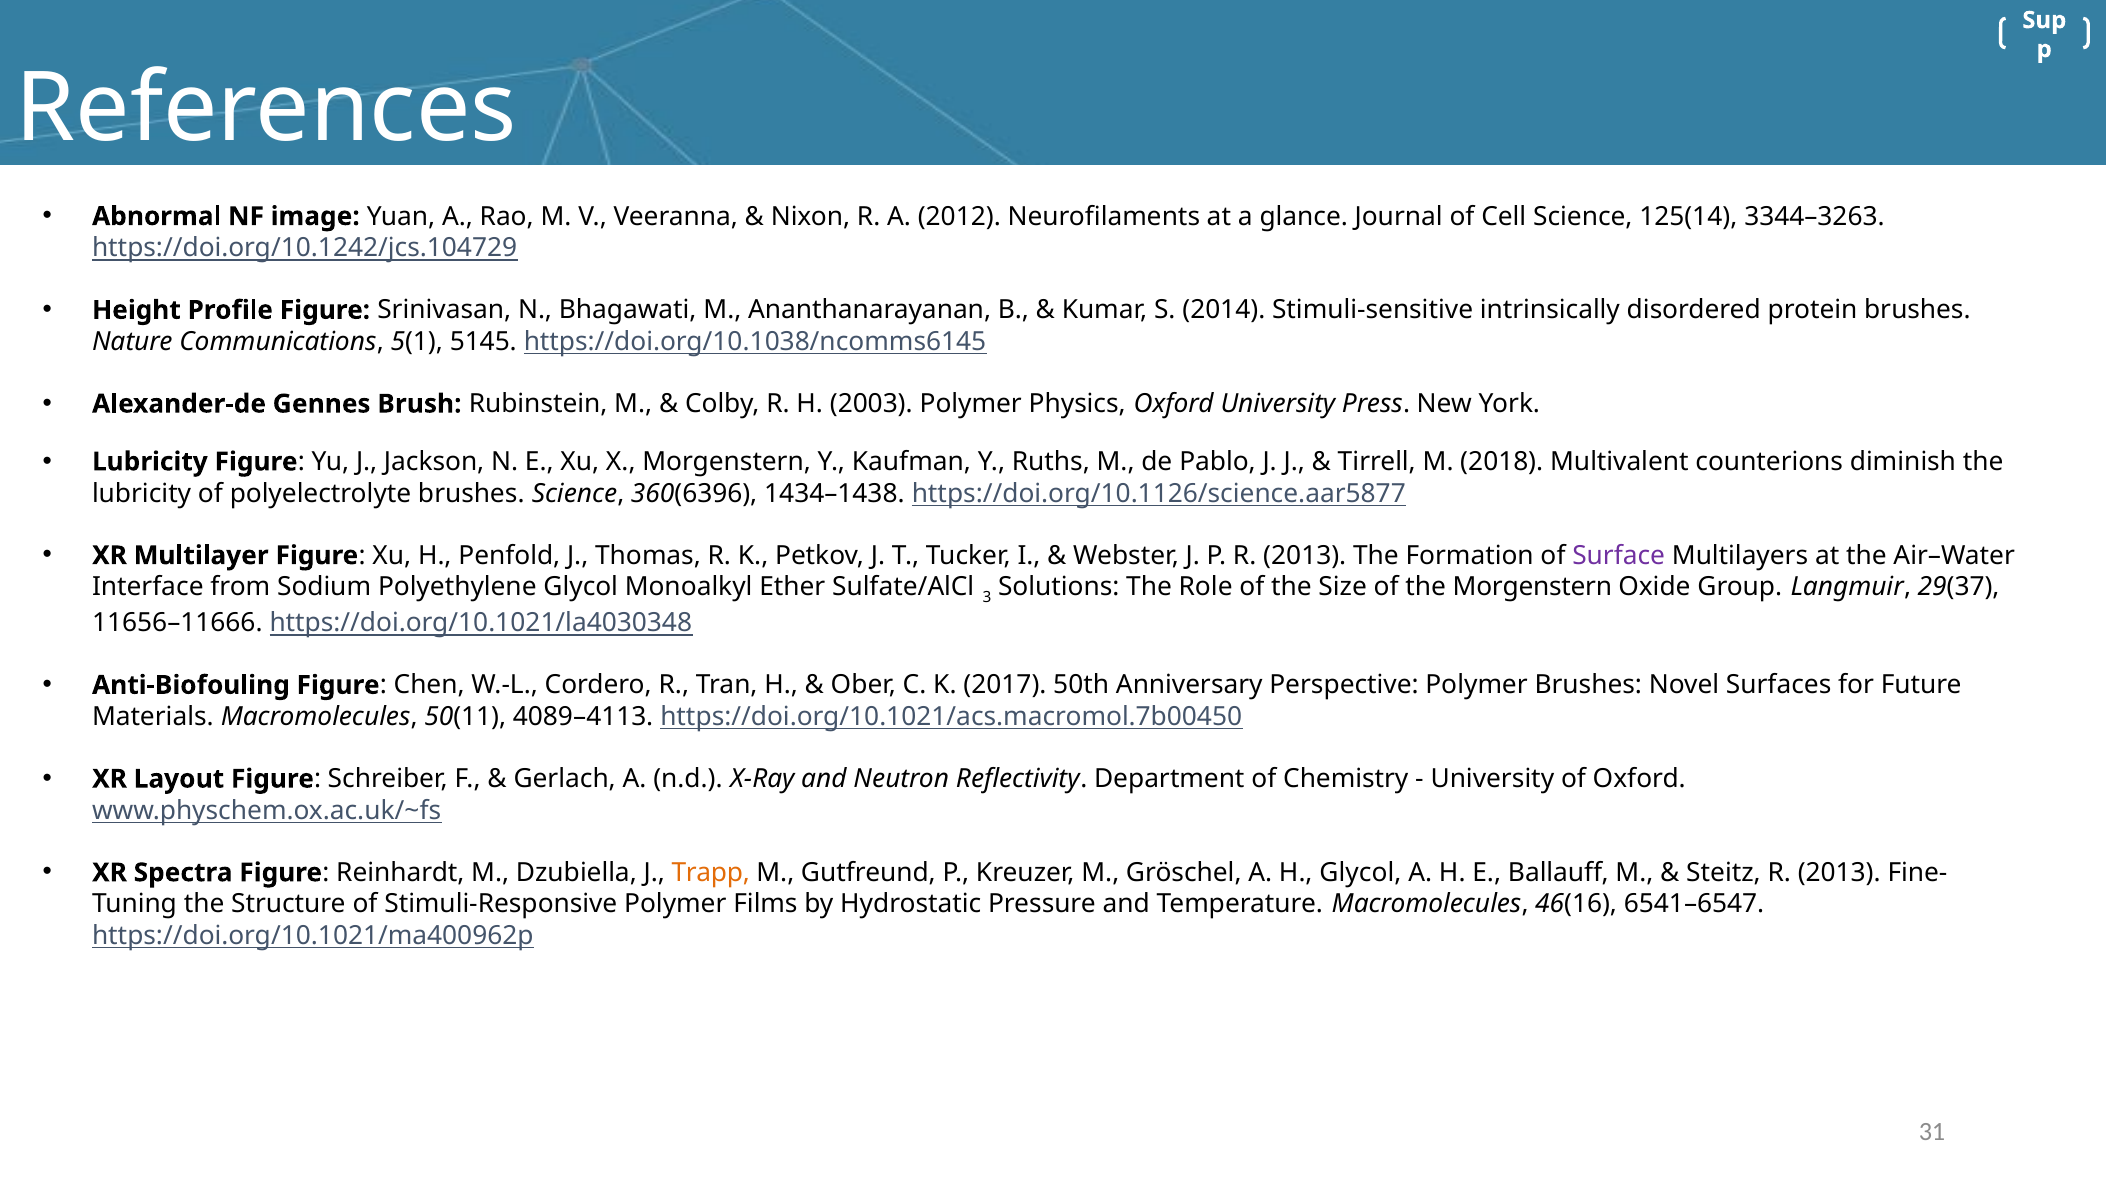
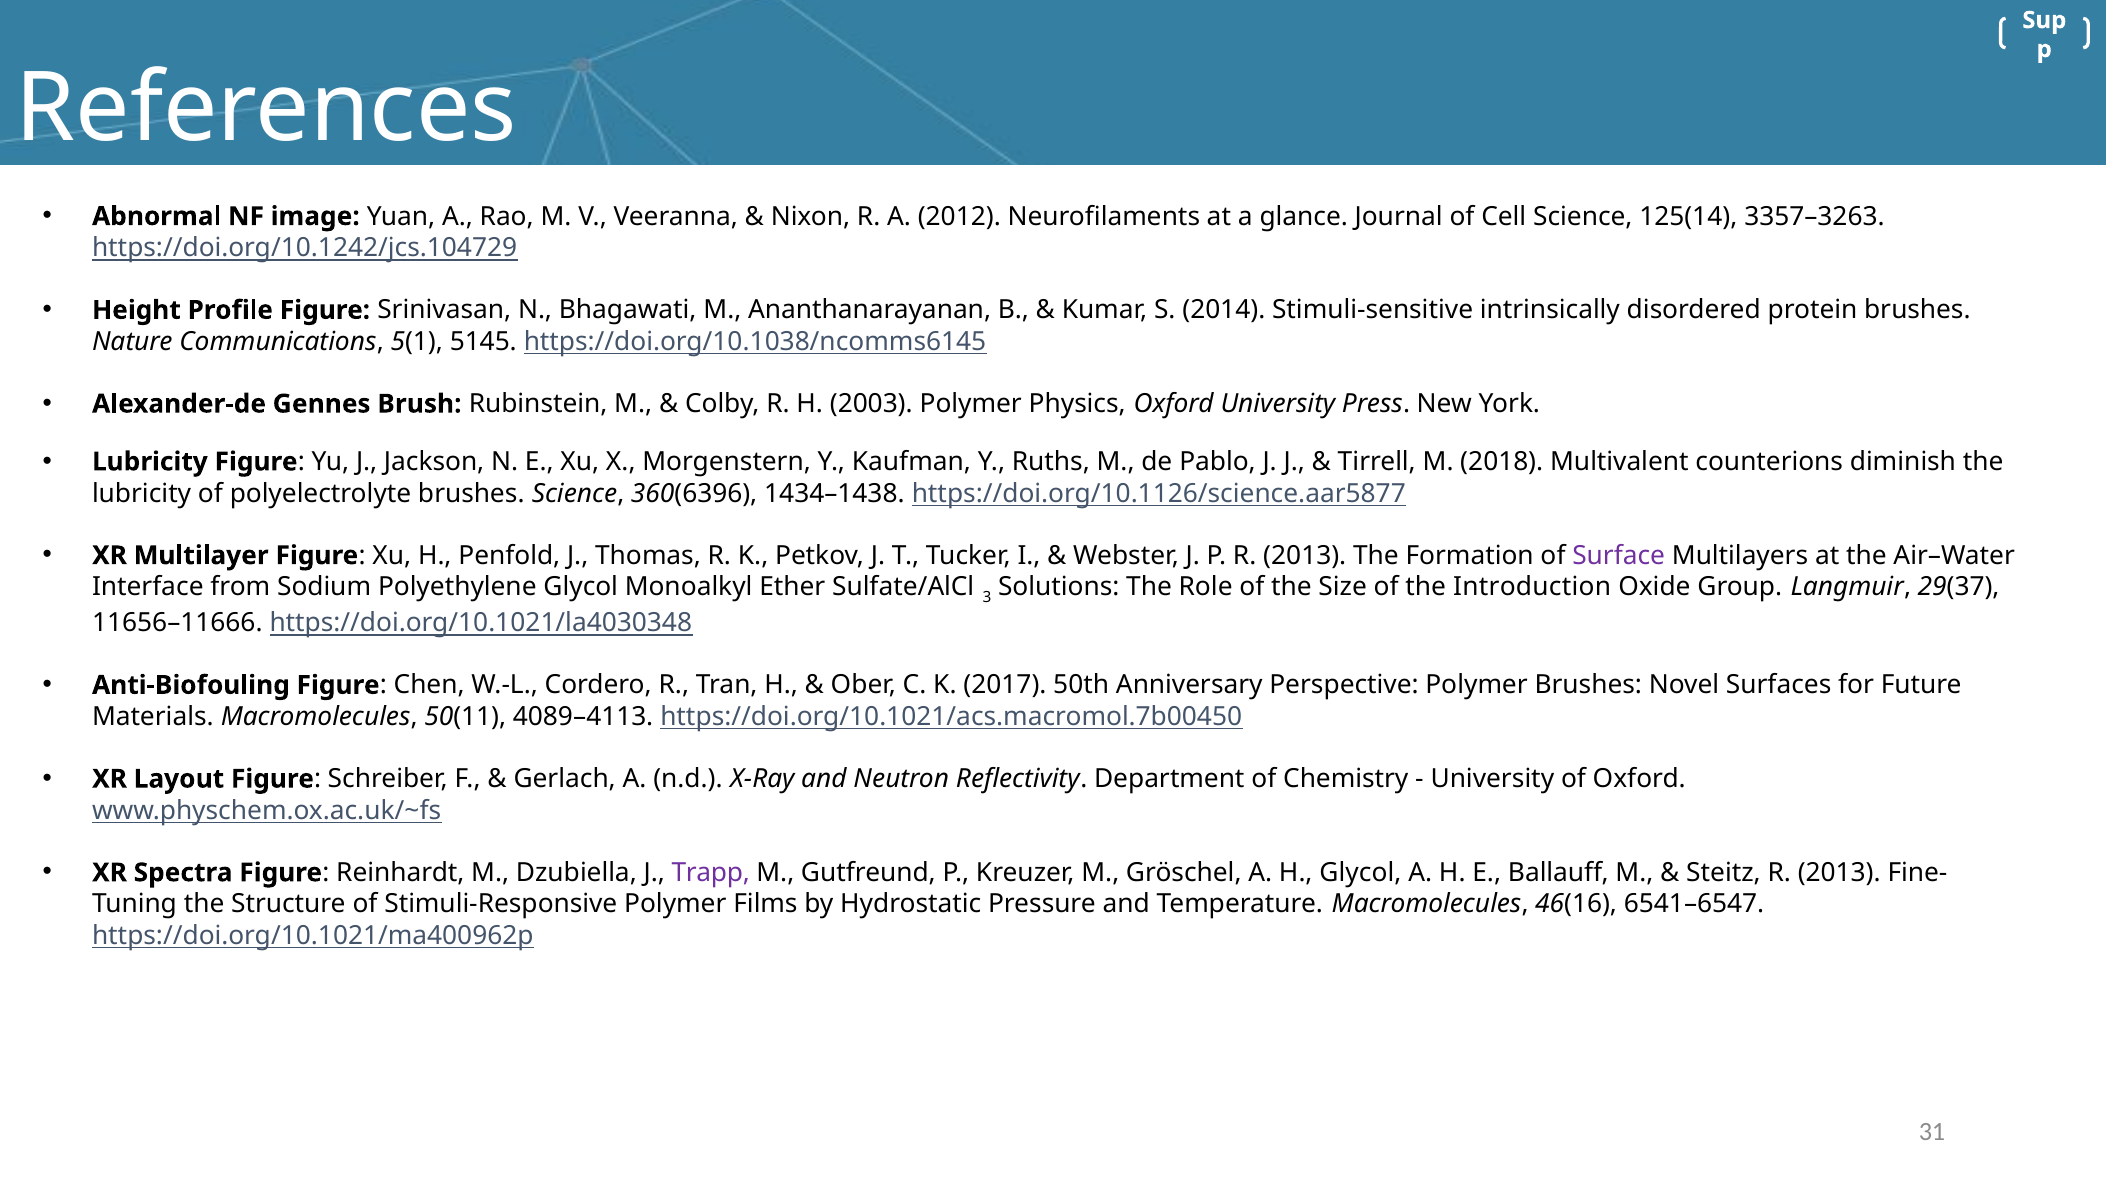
3344–3263: 3344–3263 -> 3357–3263 (1814, 216)
the Morgenstern: Morgenstern -> Introduction (1532, 587)
Trapp colour: orange -> purple (711, 872)
